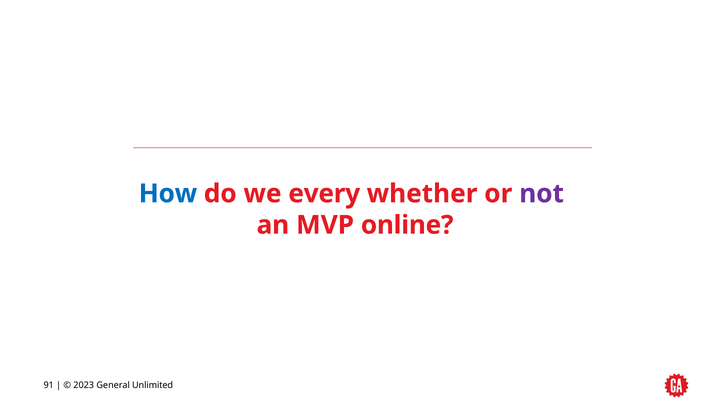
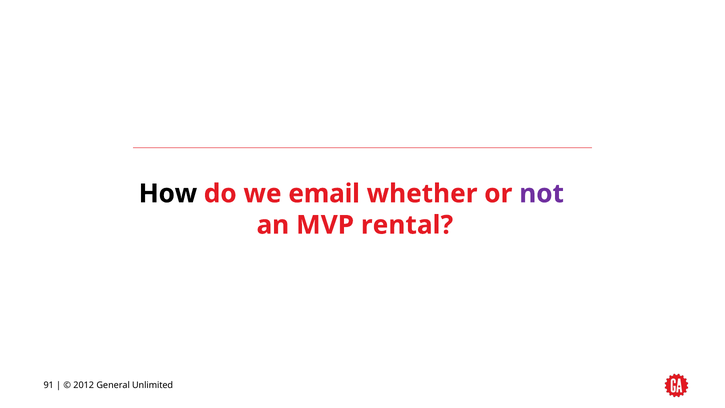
How colour: blue -> black (168, 194)
every: every -> email (324, 194)
online: online -> rental (407, 225)
2023: 2023 -> 2012 (84, 385)
